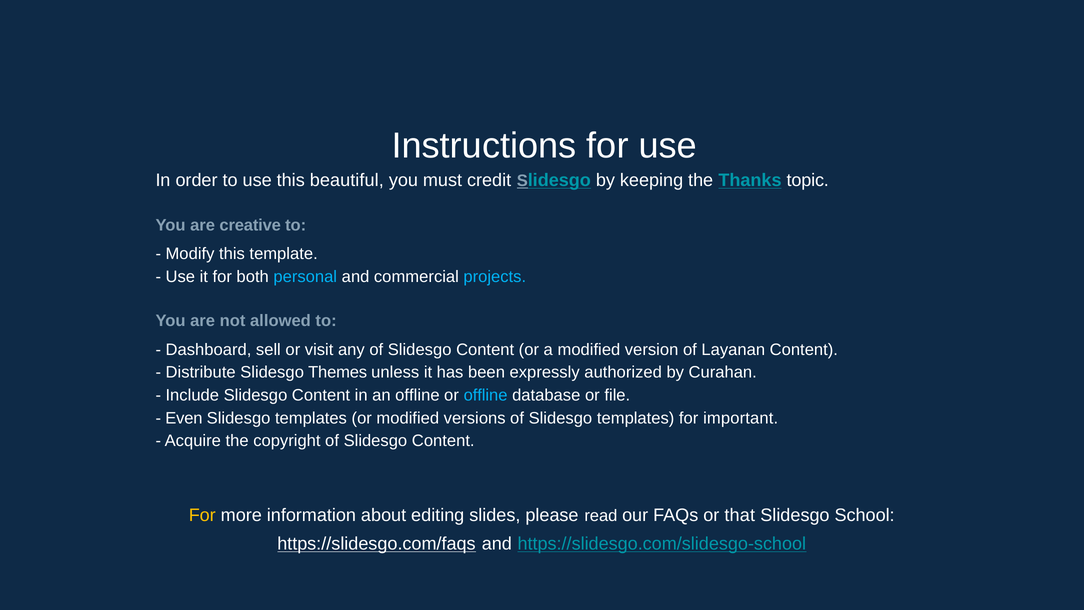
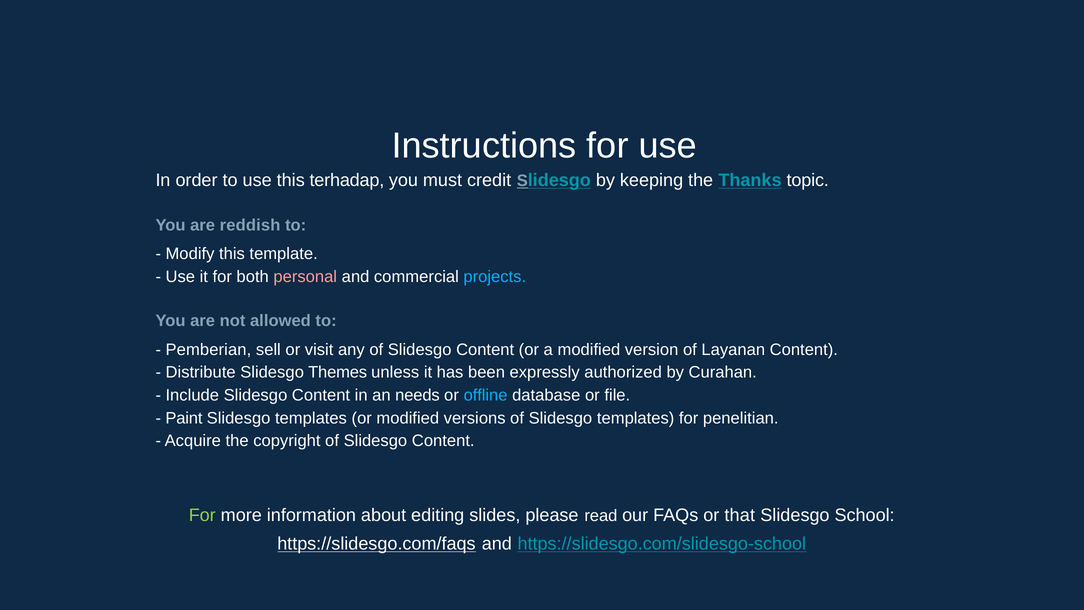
beautiful: beautiful -> terhadap (347, 180)
creative: creative -> reddish (250, 225)
personal colour: light blue -> pink (305, 277)
Dashboard: Dashboard -> Pemberian (208, 349)
an offline: offline -> needs (418, 395)
Even: Even -> Paint (184, 418)
important: important -> penelitian (741, 418)
For colour: yellow -> light green (202, 515)
